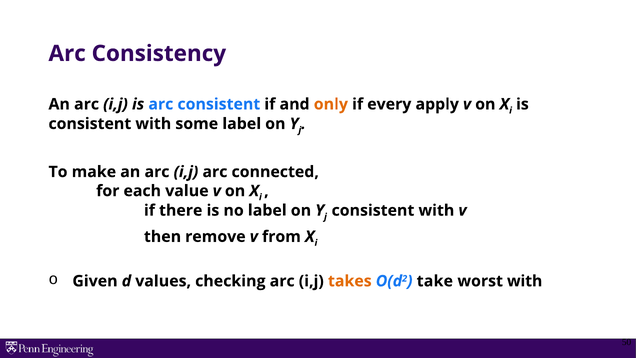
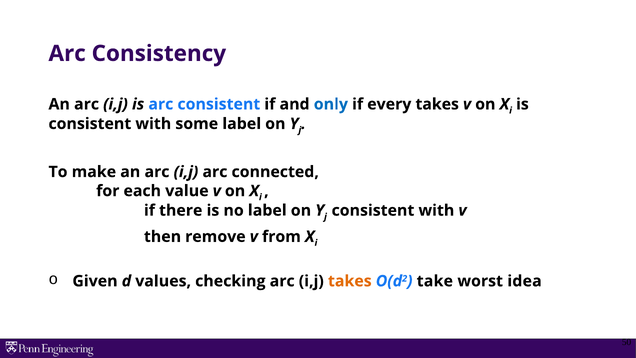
only colour: orange -> blue (331, 104)
every apply: apply -> takes (437, 104)
worst with: with -> idea (525, 281)
